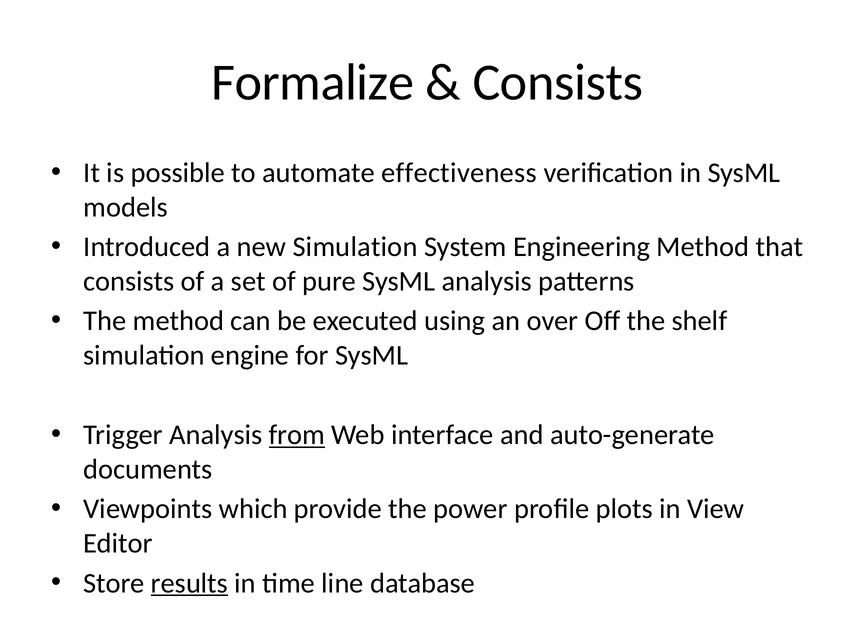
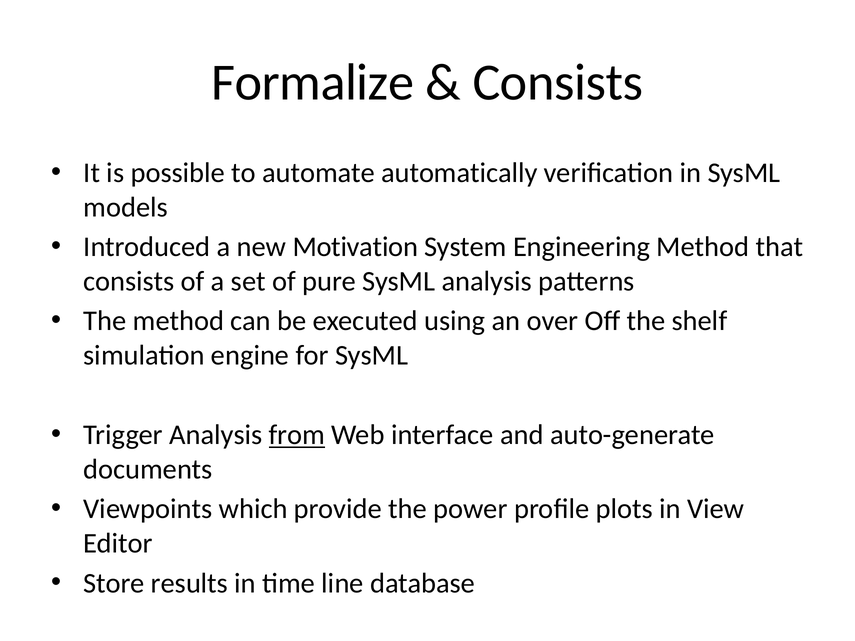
effectiveness: effectiveness -> automatically (459, 173)
new Simulation: Simulation -> Motivation (355, 247)
results underline: present -> none (189, 583)
